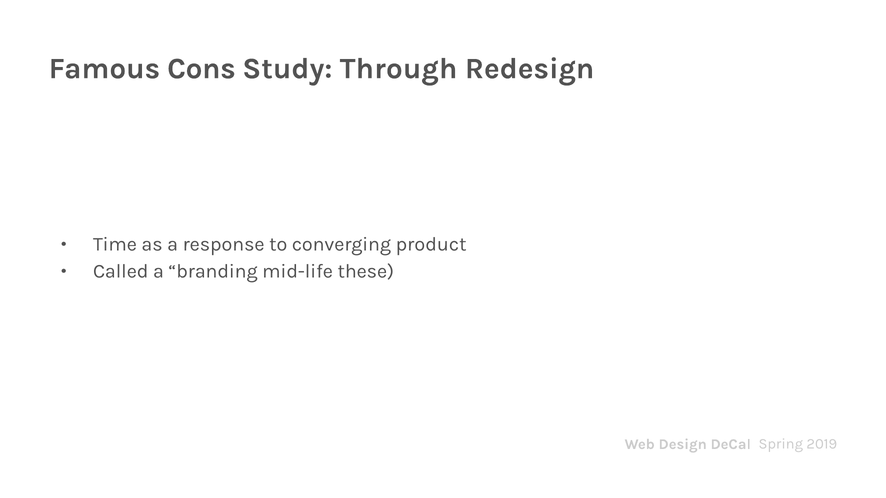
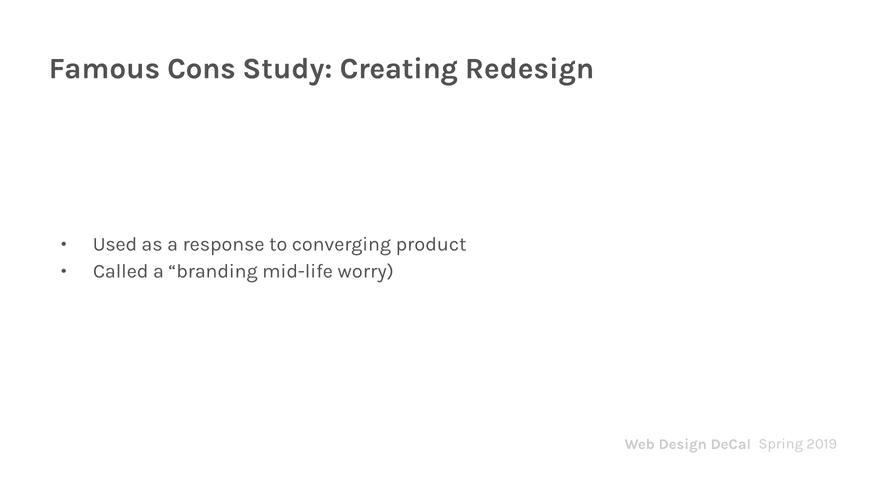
Through: Through -> Creating (399, 68)
Time: Time -> Used (115, 244)
these: these -> worry (366, 271)
